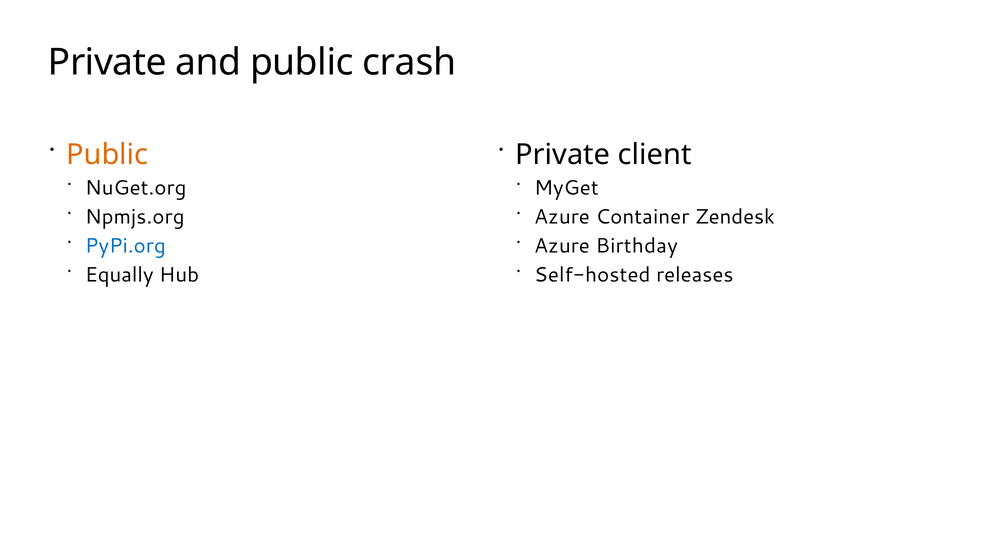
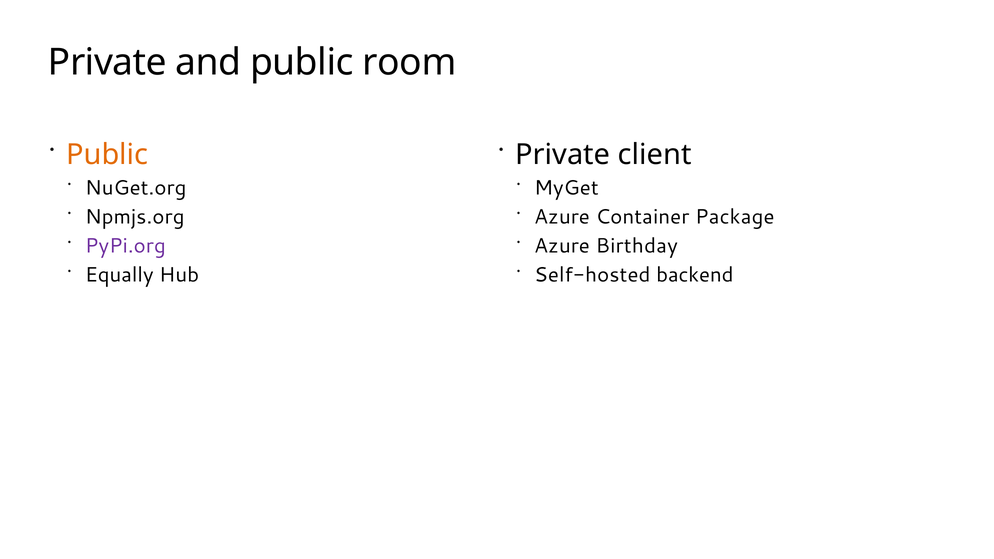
crash: crash -> room (409, 62)
Zendesk: Zendesk -> Package (735, 217)
PyPi.org colour: blue -> purple (125, 246)
releases: releases -> backend (695, 275)
